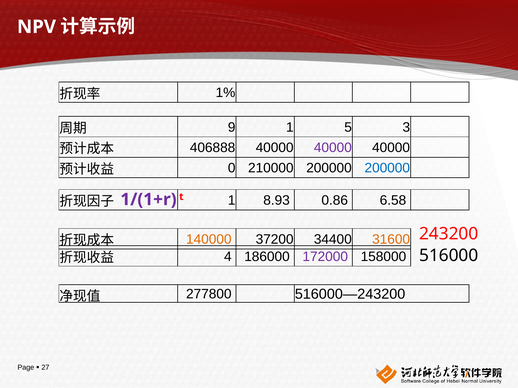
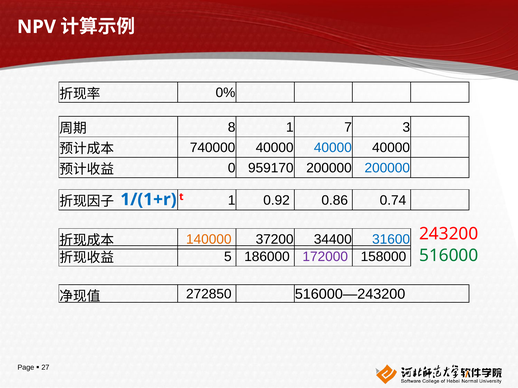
1%: 1% -> 0% (226, 93)
9: 9 -> 8 (232, 127)
5: 5 -> 7 (348, 127)
406888: 406888 -> 740000 (213, 148)
40000 colour: purple -> blue (333, 148)
210000: 210000 -> 959170 (271, 168)
8.93: 8.93 -> 0.92 (277, 201)
6.58: 6.58 -> 0.74 (393, 201)
1/(1+r colour: purple -> blue (148, 200)
31600 colour: orange -> blue (391, 240)
516000 colour: black -> green (449, 256)
4: 4 -> 5 (228, 257)
277800: 277800 -> 272850 (209, 294)
